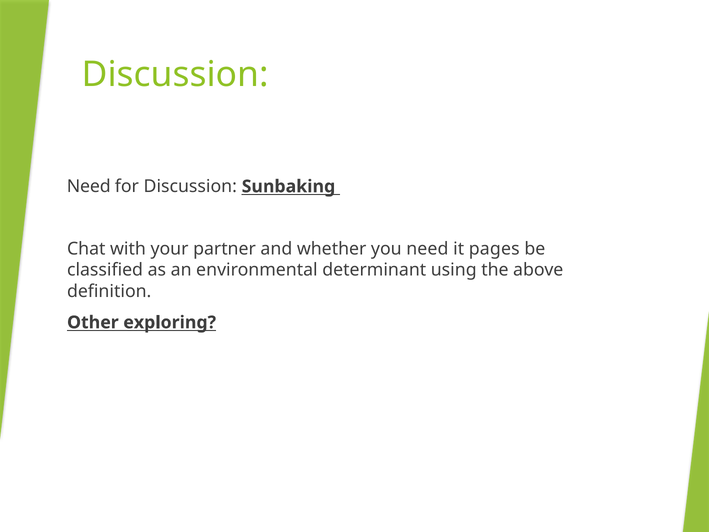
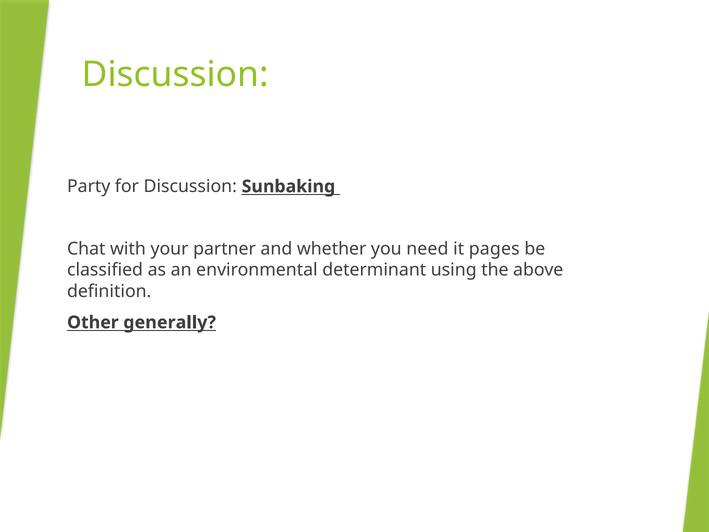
Need: Need -> Party (89, 186)
exploring: exploring -> generally (170, 322)
